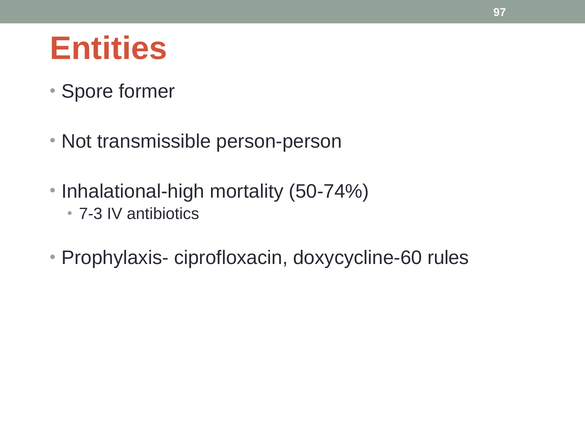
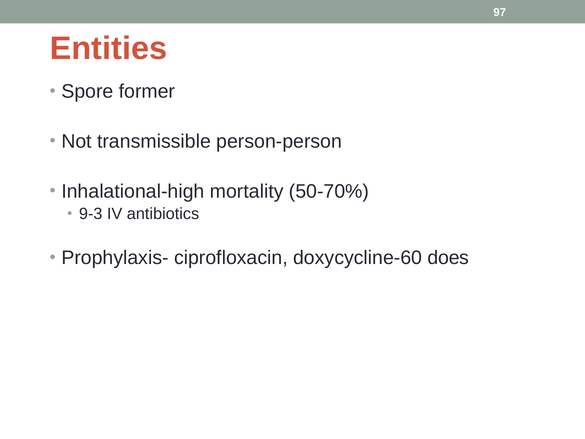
50-74%: 50-74% -> 50-70% (329, 191)
7-3: 7-3 -> 9-3 (91, 214)
rules: rules -> does (448, 258)
